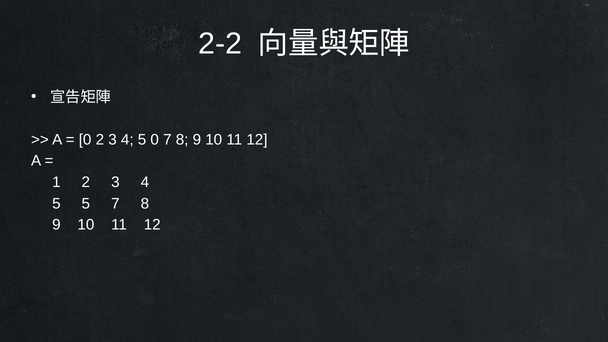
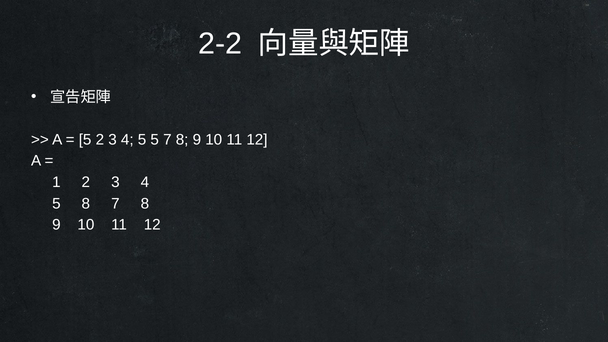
0: 0 -> 5 (85, 140)
5 0: 0 -> 5 (155, 140)
5 5: 5 -> 8 (86, 204)
